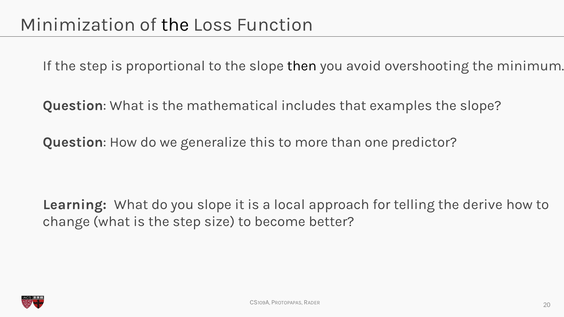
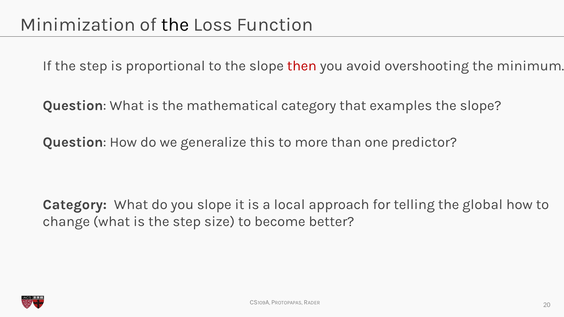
then colour: black -> red (302, 66)
mathematical includes: includes -> category (309, 105)
Learning: Learning -> Category (75, 205)
derive: derive -> global (483, 205)
